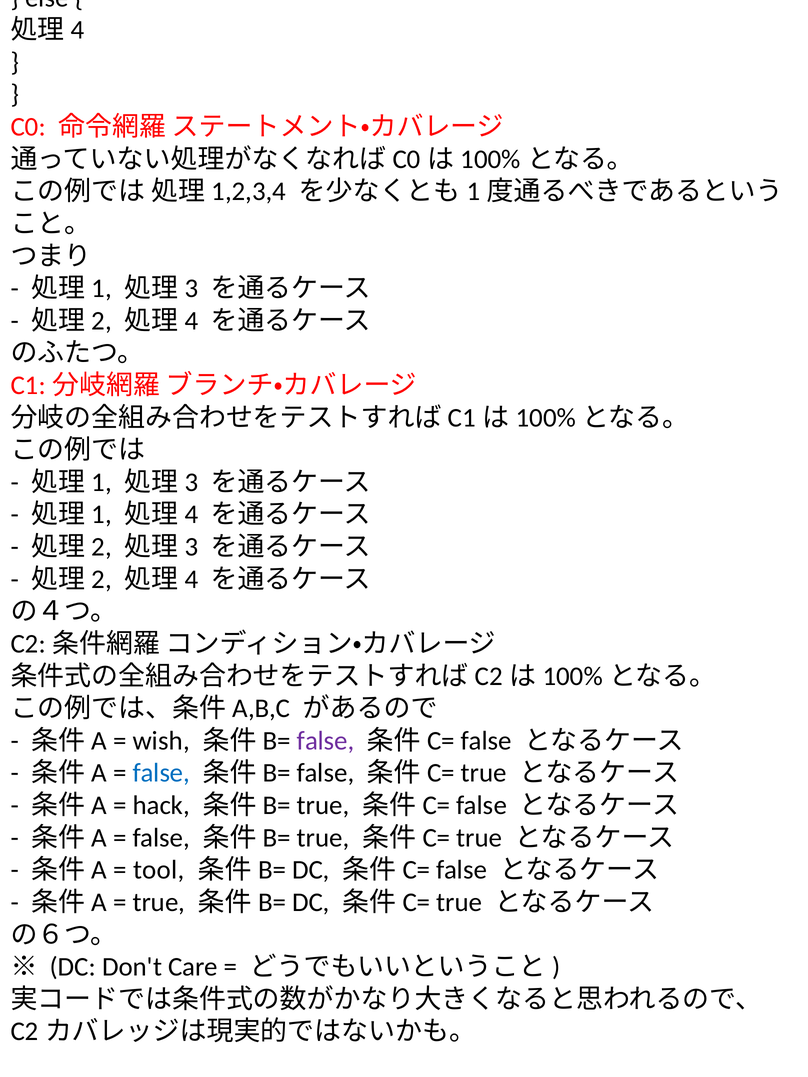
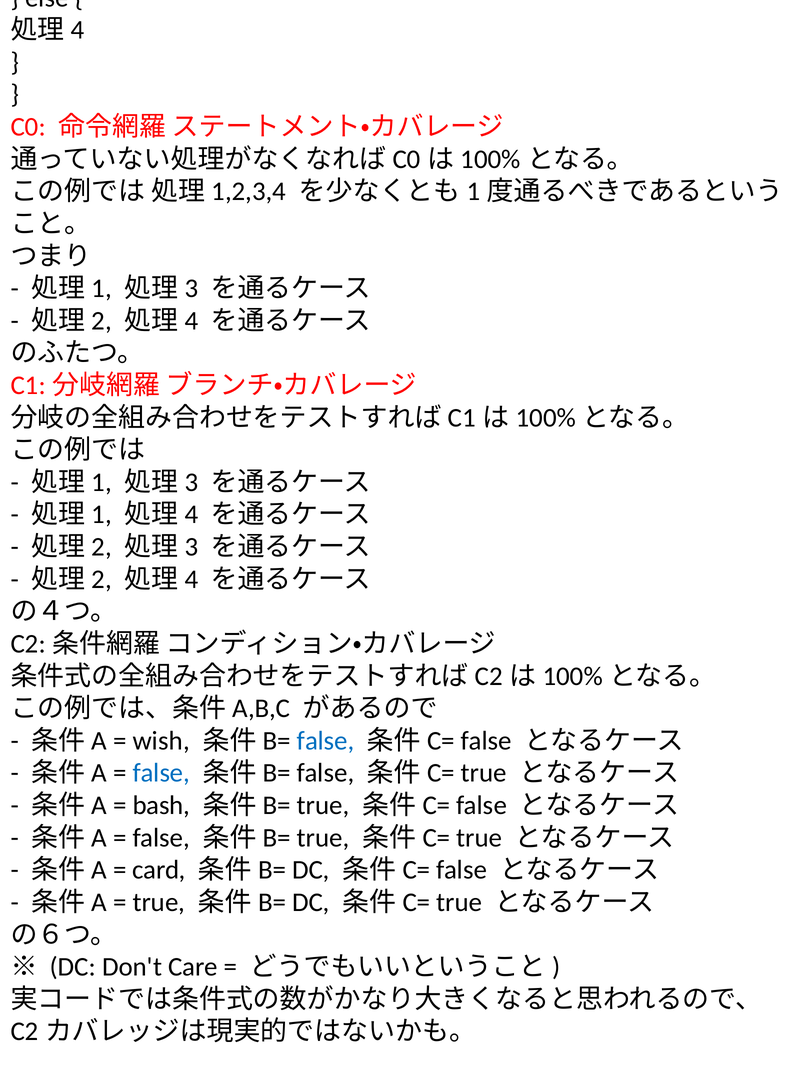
false colour: purple -> blue (326, 741)
hack: hack -> bash (161, 806)
tool: tool -> card (159, 870)
